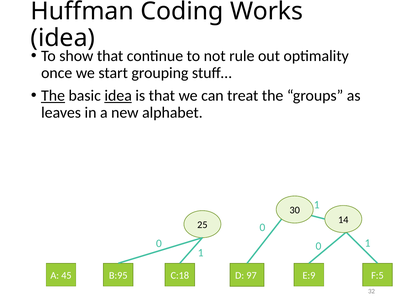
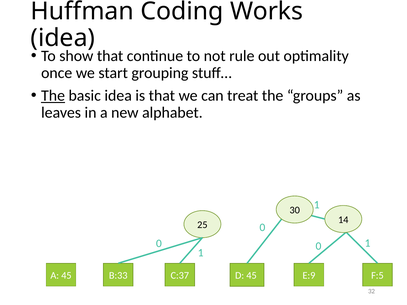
idea underline: present -> none (118, 96)
B:95: B:95 -> B:33 (118, 276)
C:18: C:18 -> C:37 (180, 276)
D 97: 97 -> 45 (252, 276)
